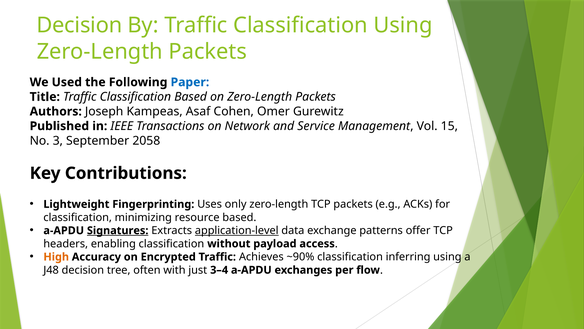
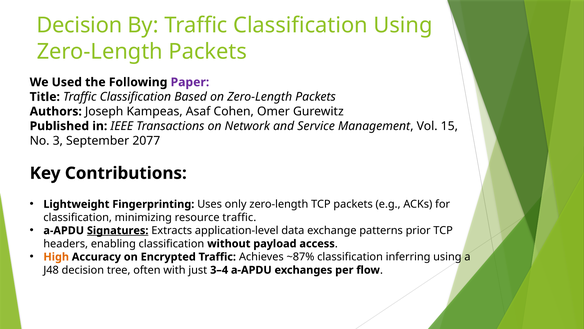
Paper colour: blue -> purple (190, 82)
2058: 2058 -> 2077 (146, 141)
resource based: based -> traffic (239, 217)
application-level underline: present -> none (237, 230)
offer: offer -> prior (418, 230)
~90%: ~90% -> ~87% (300, 257)
